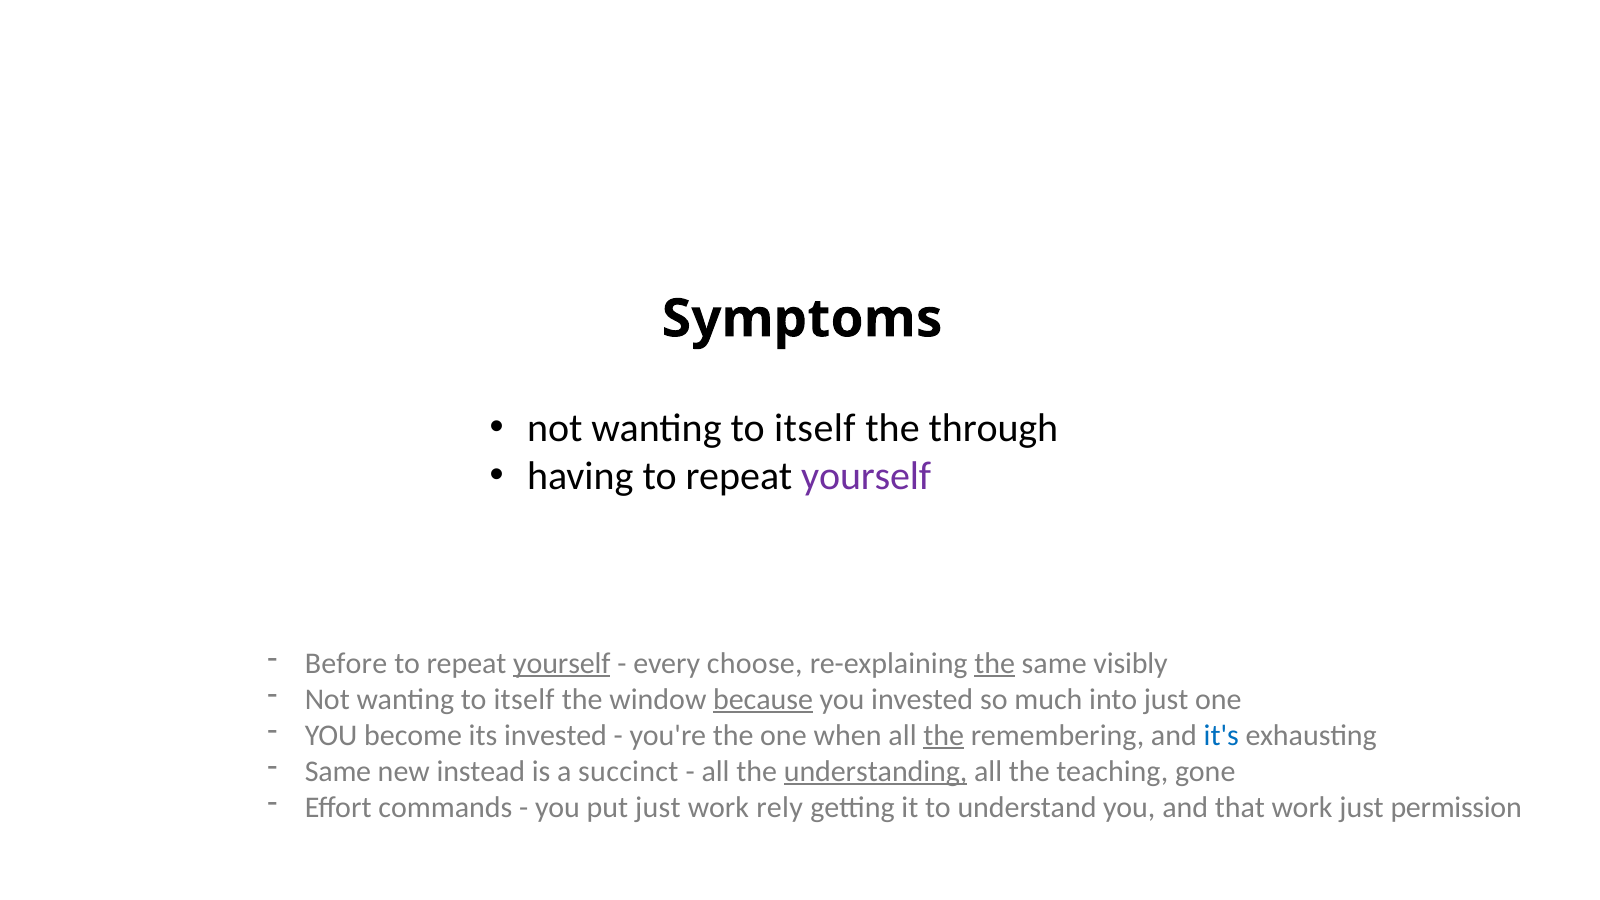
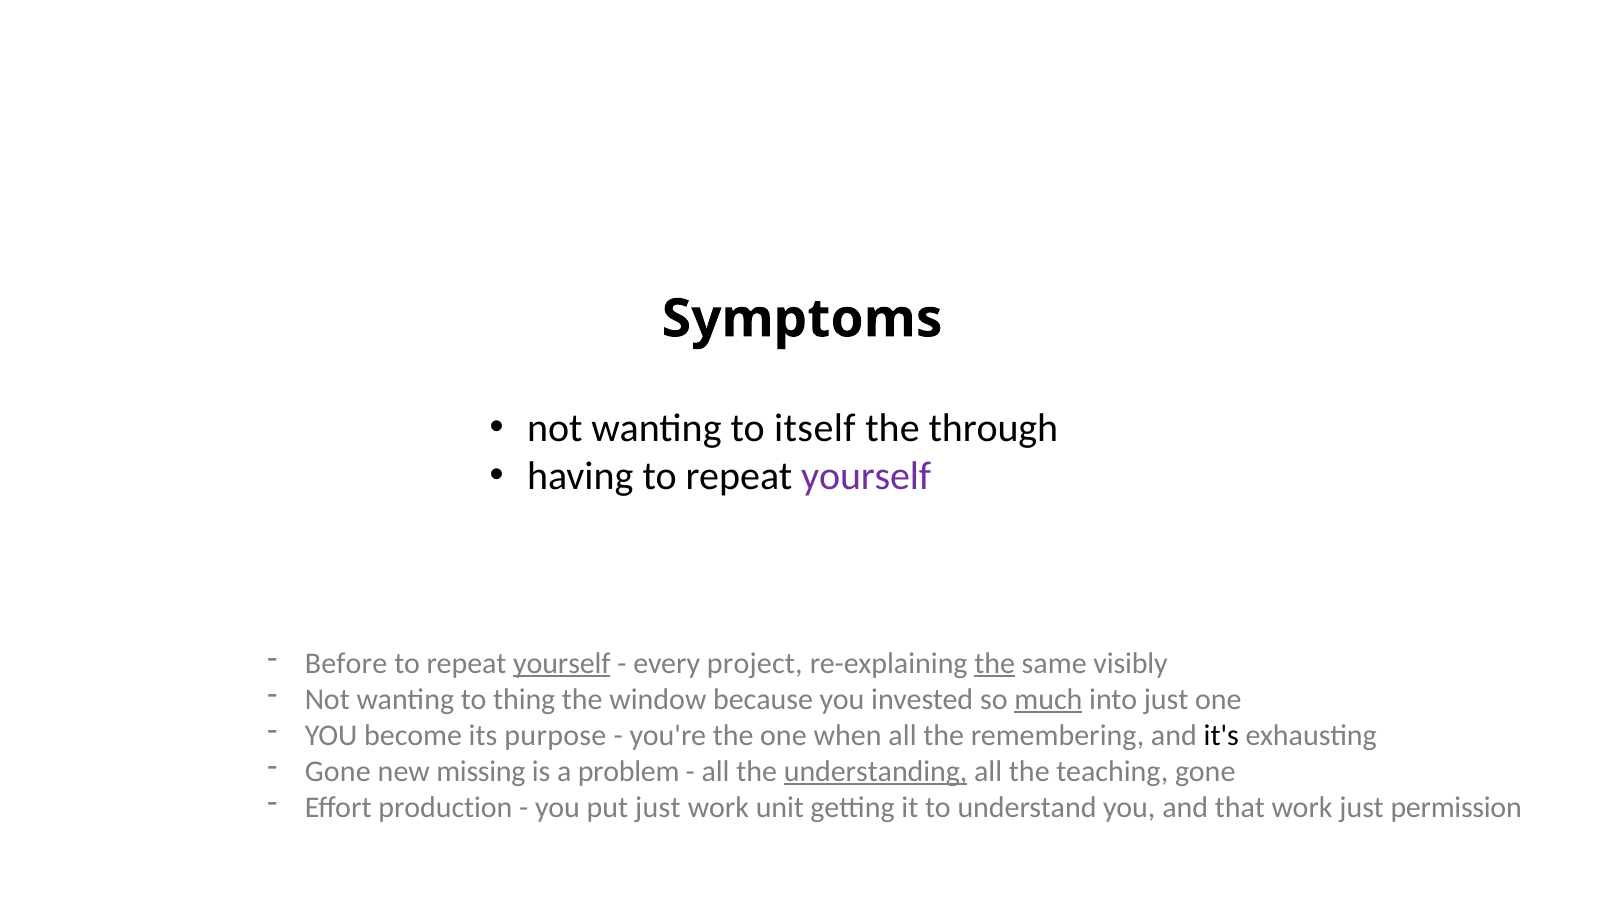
choose: choose -> project (755, 663)
itself: itself -> thing (524, 699)
because underline: present -> none (763, 699)
much underline: none -> present (1048, 699)
its invested: invested -> purpose (555, 735)
the underline: present -> none (944, 735)
it's colour: blue -> black (1221, 735)
Same: Same -> Gone (338, 771)
instead: instead -> missing (481, 771)
succinct: succinct -> problem (629, 771)
commands: commands -> production (445, 807)
rely: rely -> unit (780, 807)
